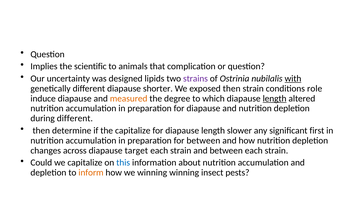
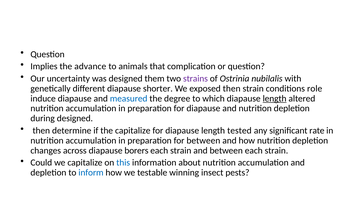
scientific: scientific -> advance (90, 66)
lipids: lipids -> them (155, 79)
with underline: present -> none (293, 79)
measured colour: orange -> blue (129, 99)
during different: different -> designed (75, 119)
slower: slower -> tested (239, 131)
first: first -> rate (317, 131)
target: target -> borers (136, 151)
inform colour: orange -> blue (91, 173)
we winning: winning -> testable (152, 173)
